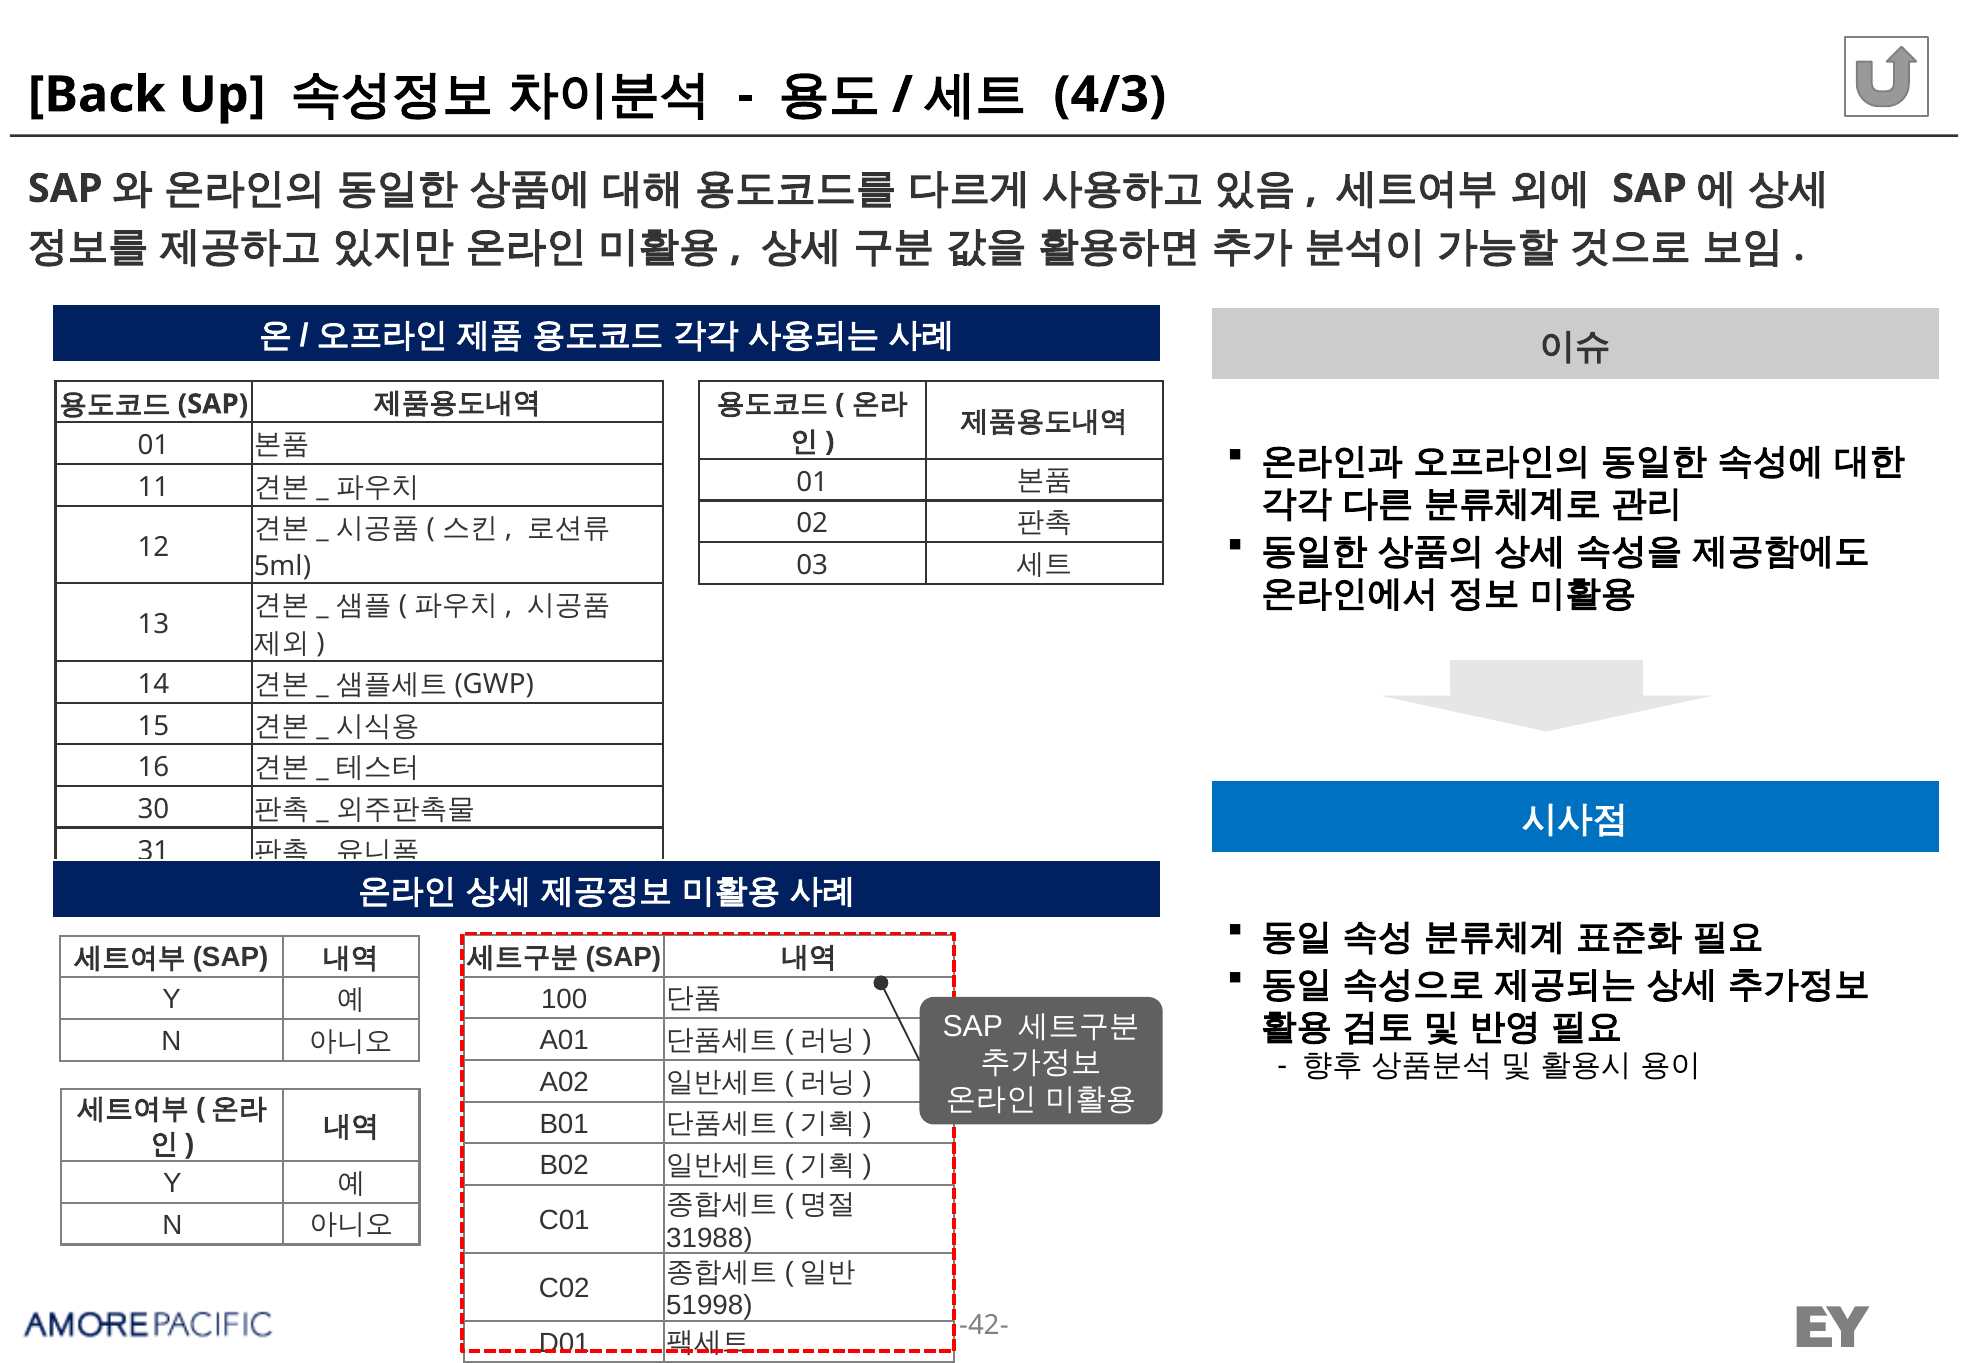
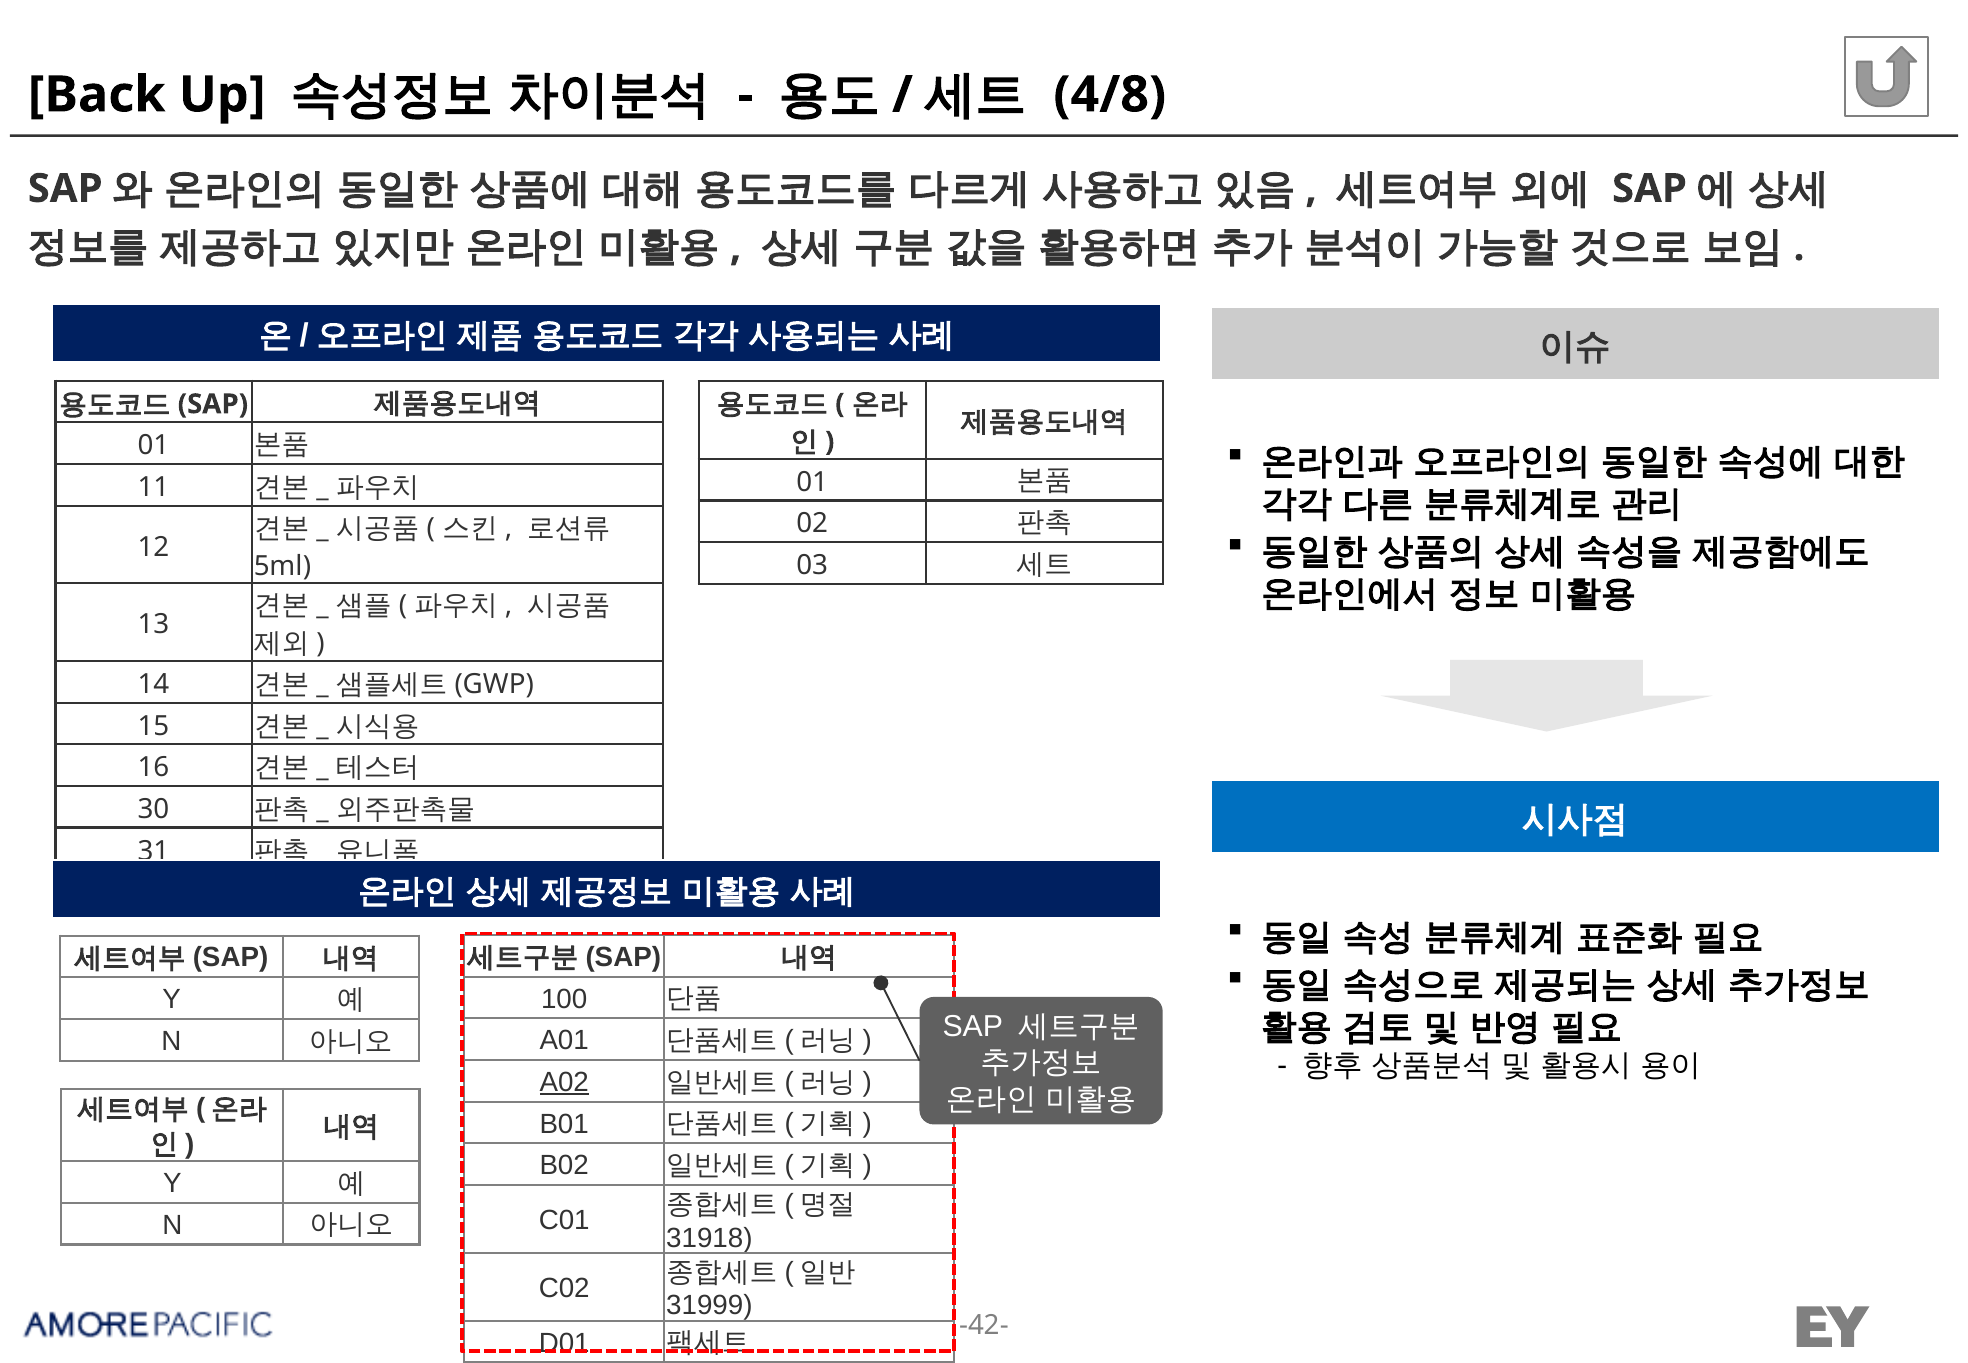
4/3: 4/3 -> 4/8 (1110, 95)
A02 underline: none -> present (564, 1082)
31988: 31988 -> 31918 (709, 1237)
51998: 51998 -> 31999 (709, 1305)
